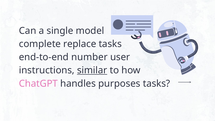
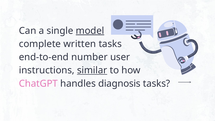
model underline: none -> present (90, 31)
replace: replace -> written (80, 44)
purposes: purposes -> diagnosis (119, 83)
